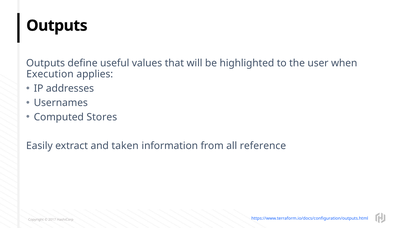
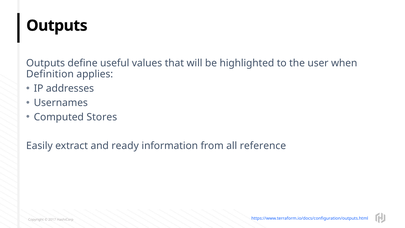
Execution: Execution -> Definition (50, 74)
taken: taken -> ready (125, 146)
